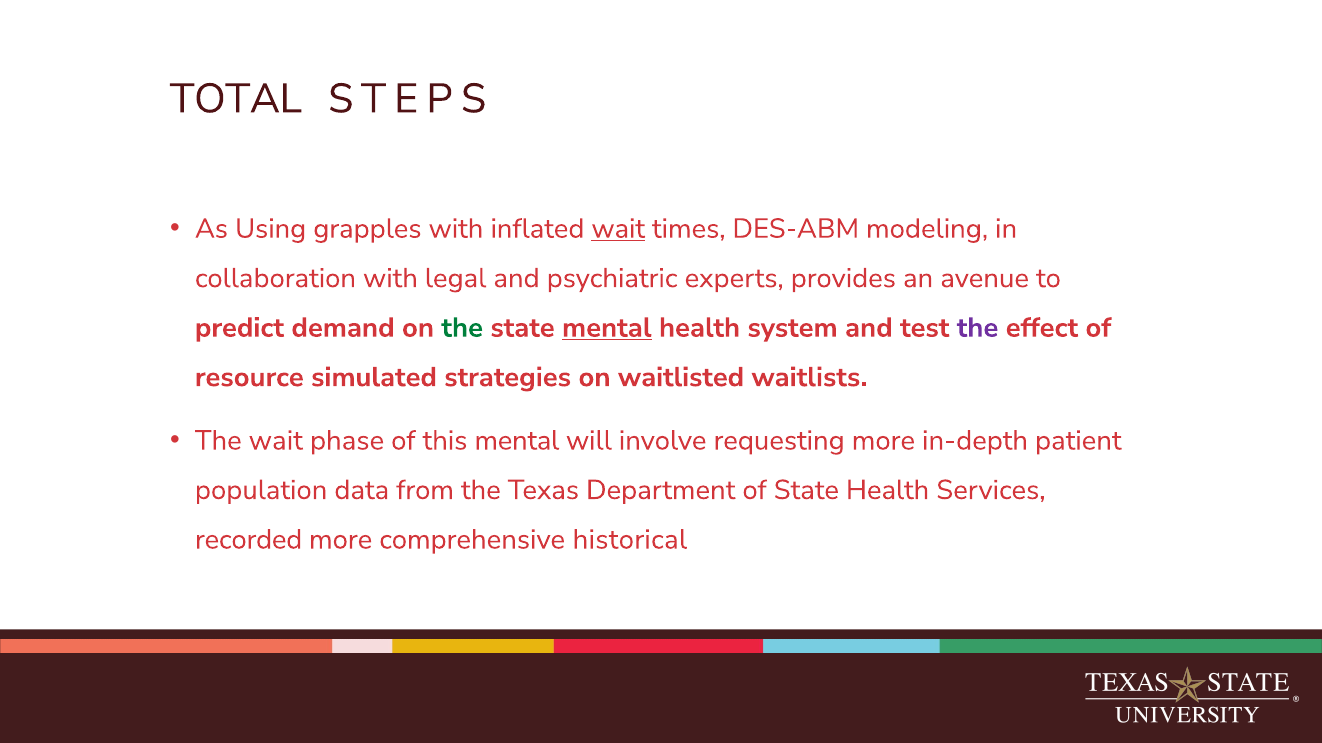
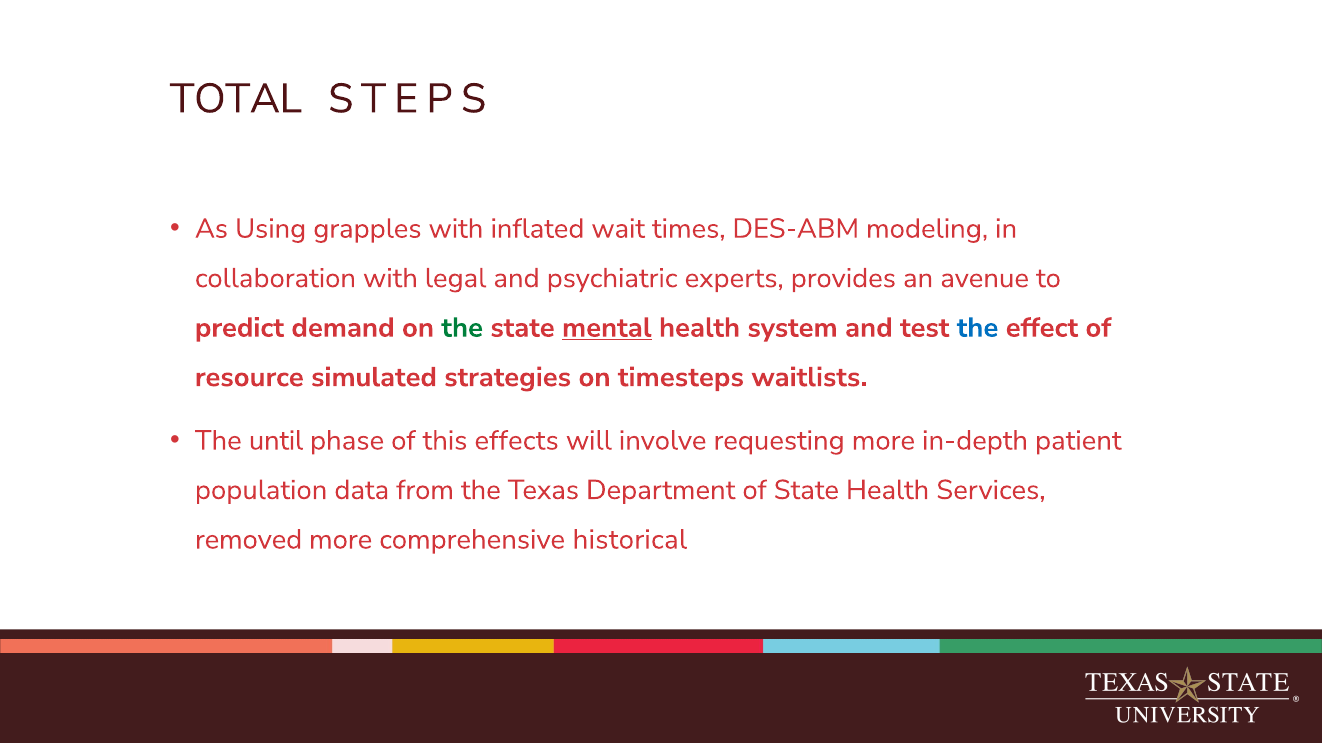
wait underline: present -> none (618, 229)
the colour: purple -> blue (978, 328)
waitlisted: waitlisted -> timesteps (681, 377)
The wait: wait -> until (276, 441)
this mental: mental -> effects (517, 441)
recorded: recorded -> removed (249, 540)
